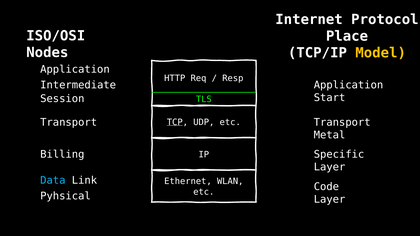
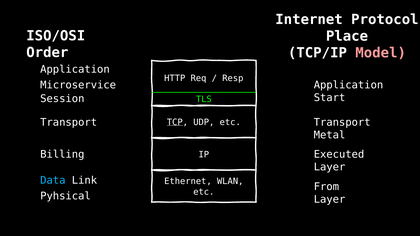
Nodes: Nodes -> Order (47, 53)
Model colour: yellow -> pink (381, 53)
Intermediate: Intermediate -> Microservice (78, 85)
Specific: Specific -> Executed (339, 155)
Code: Code -> From (326, 187)
